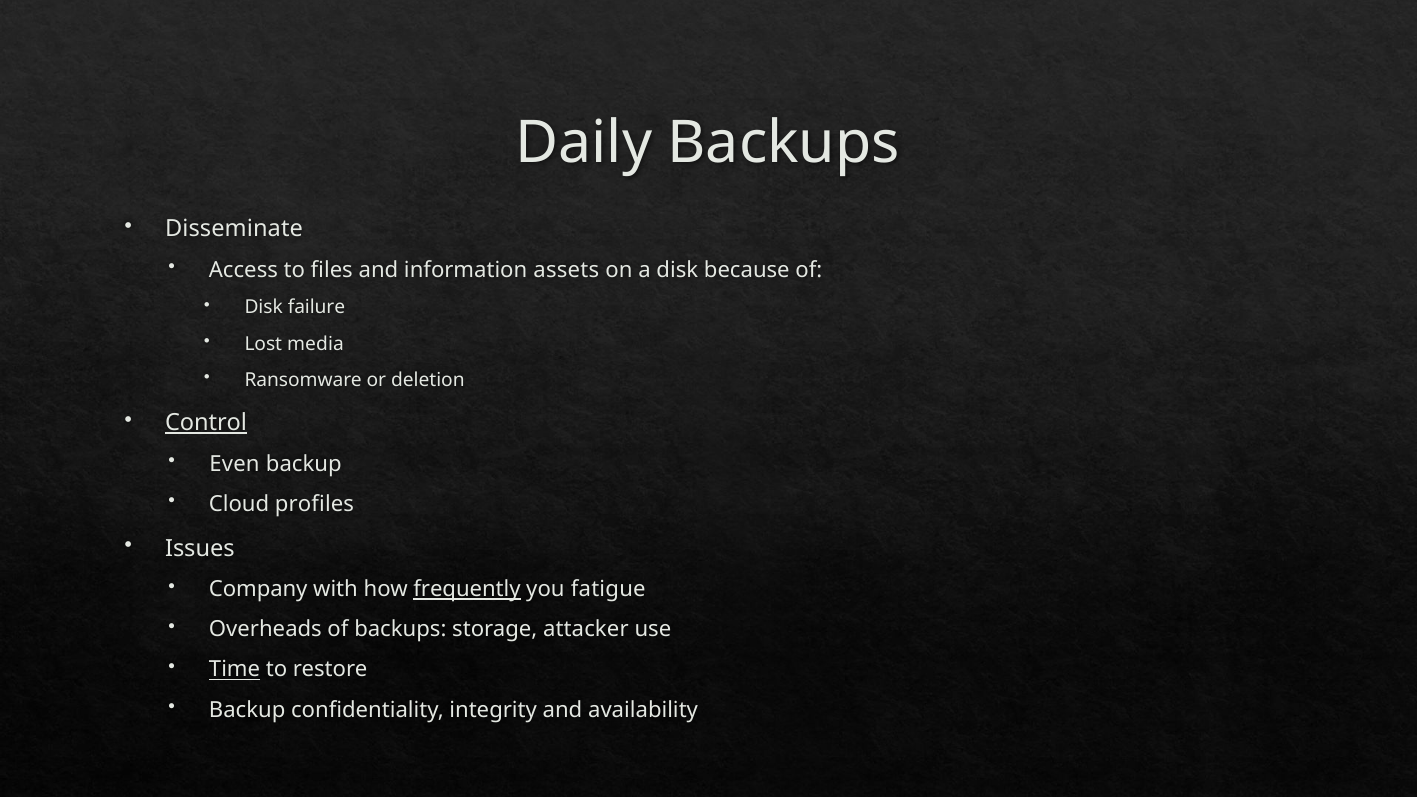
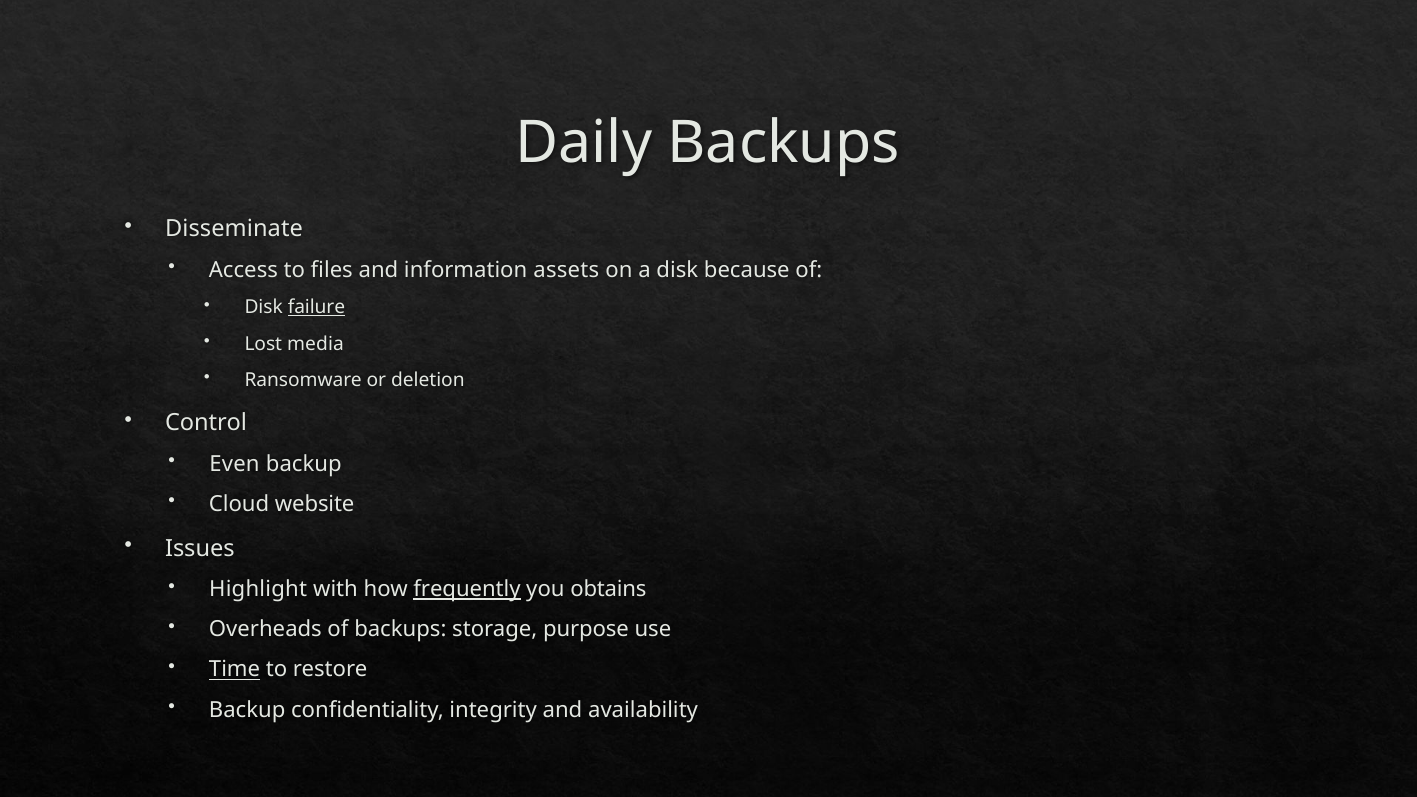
failure underline: none -> present (316, 308)
Control underline: present -> none (206, 423)
profiles: profiles -> website (315, 504)
Company: Company -> Highlight (258, 589)
fatigue: fatigue -> obtains (608, 589)
attacker: attacker -> purpose (586, 630)
